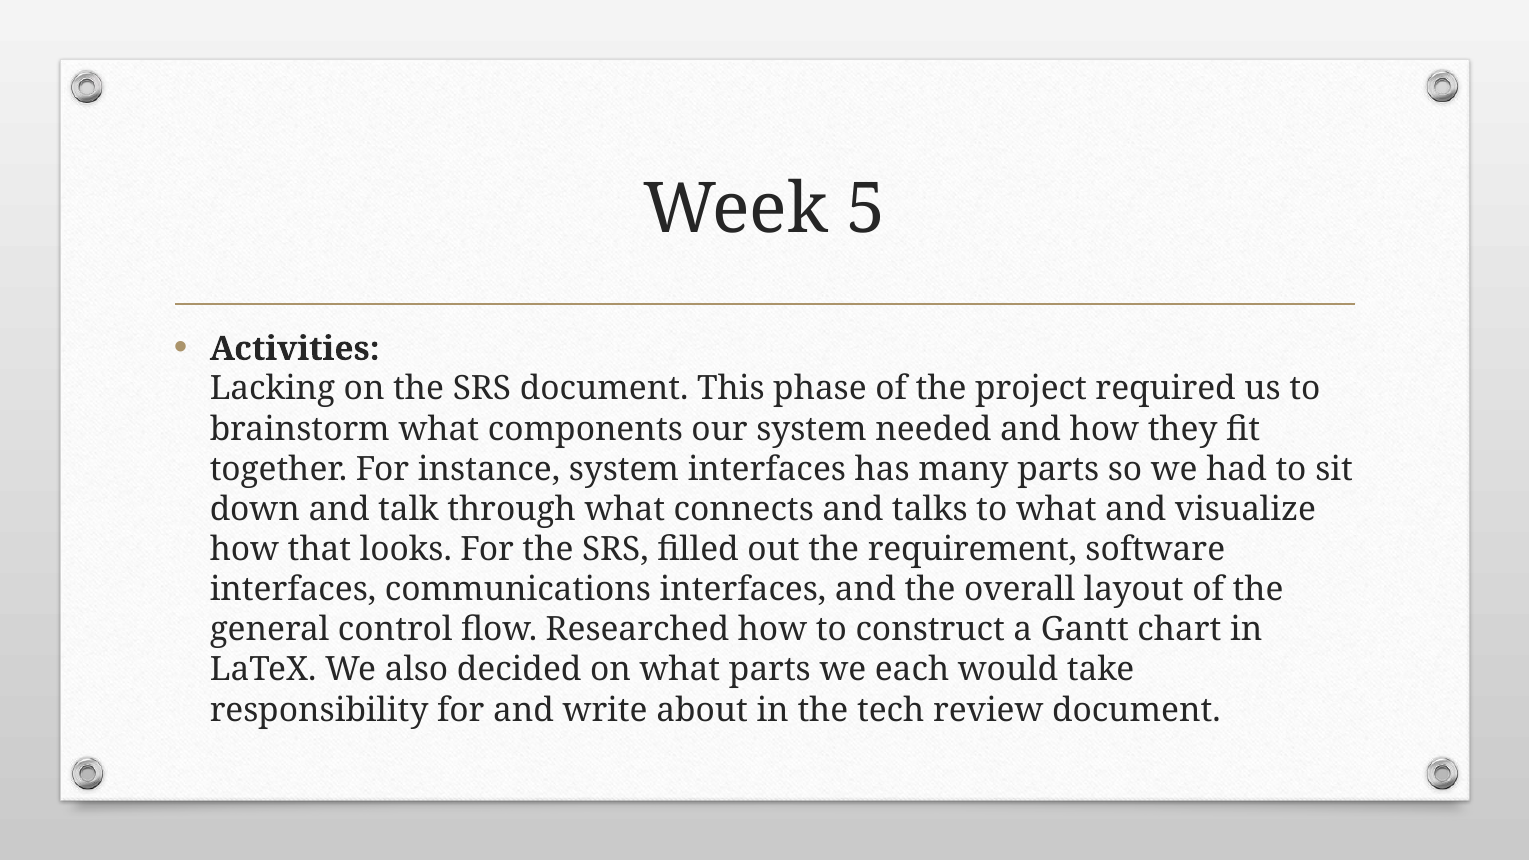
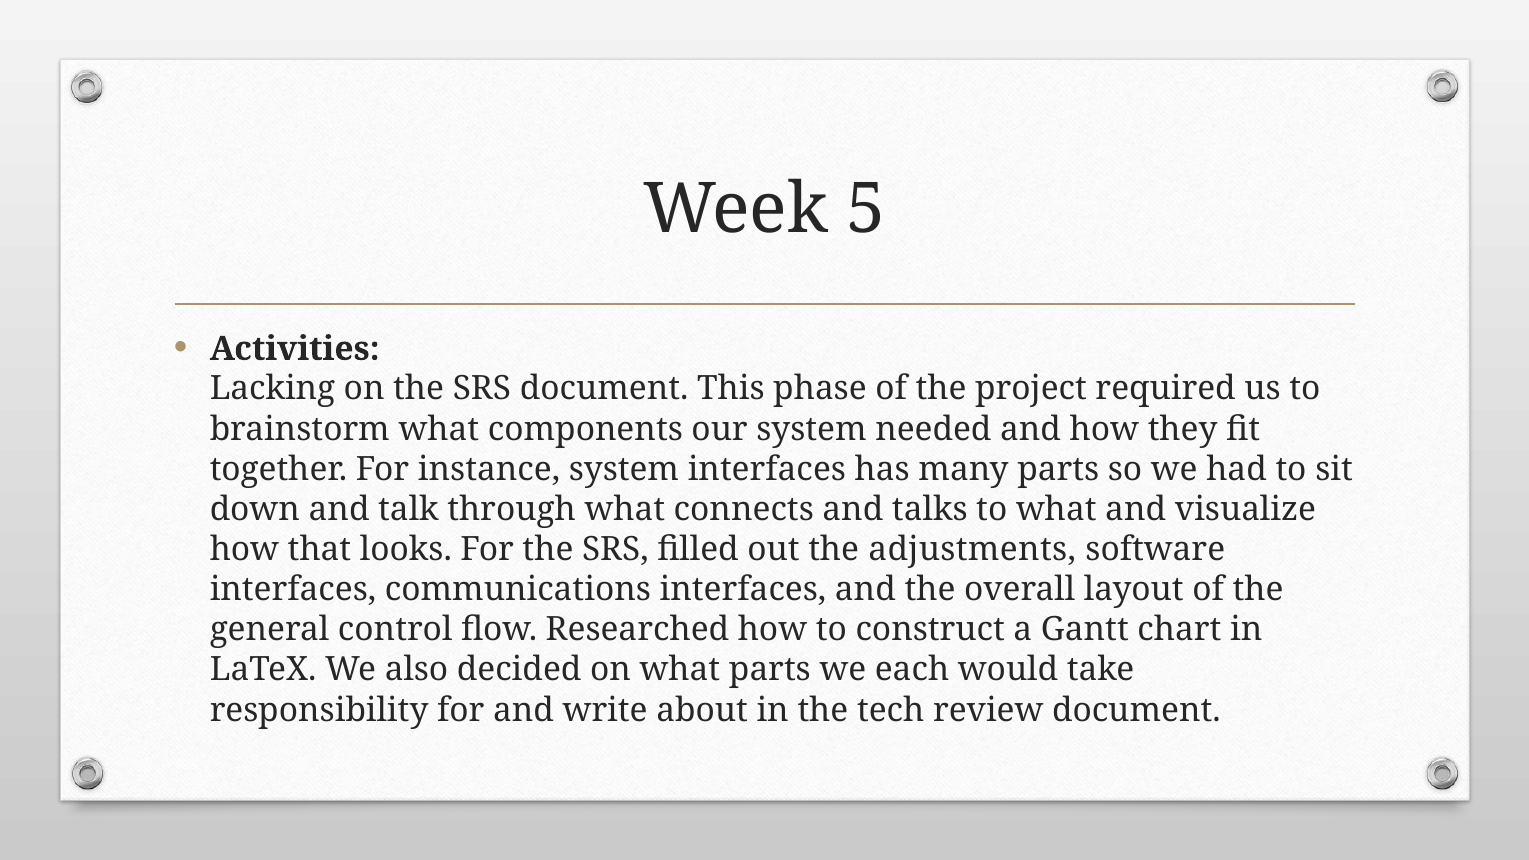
requirement: requirement -> adjustments (972, 550)
